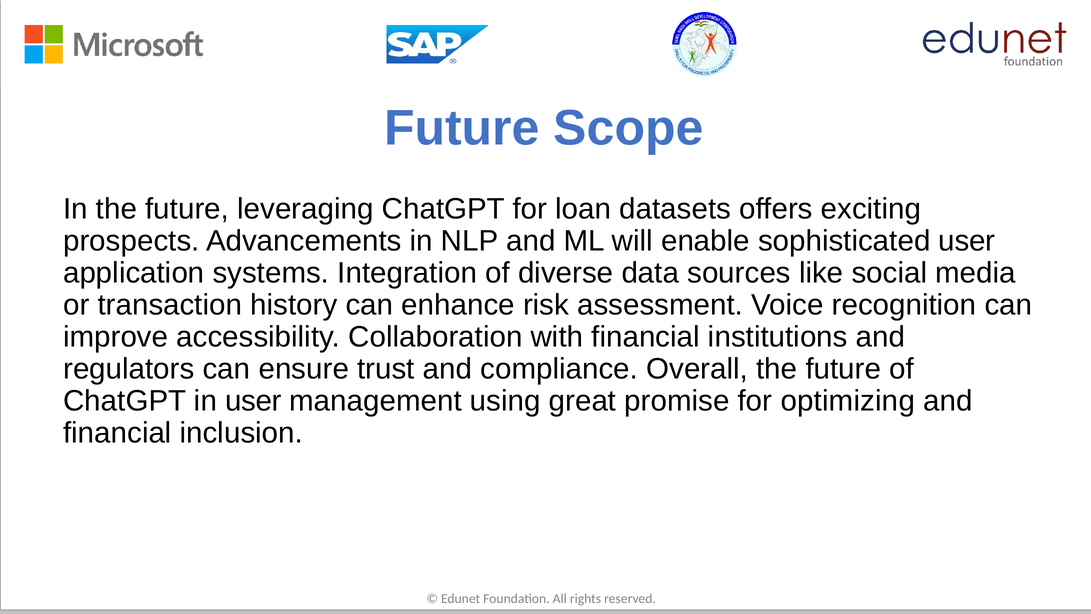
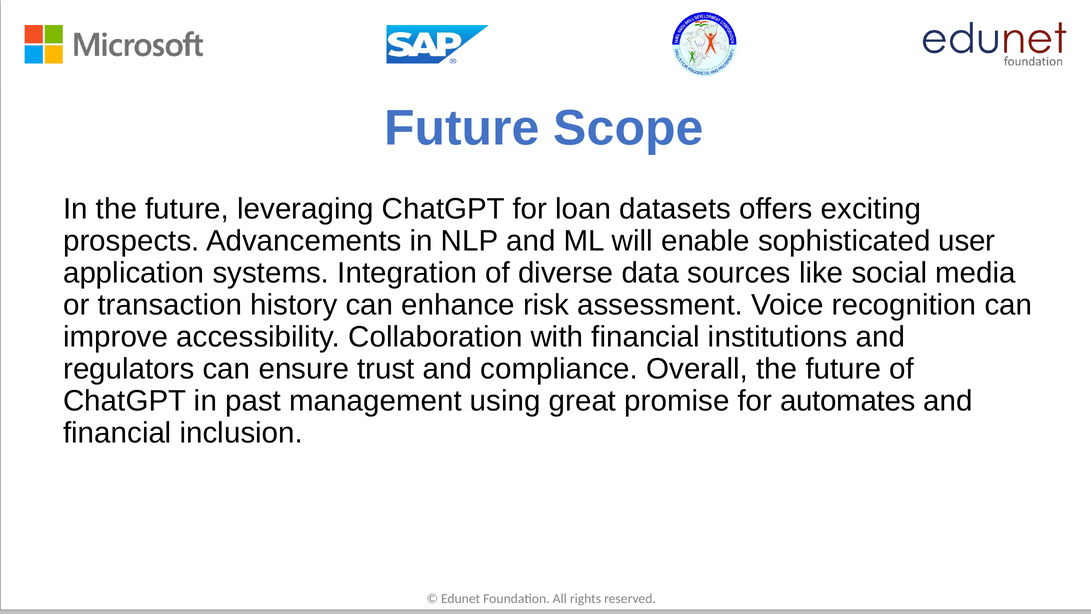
in user: user -> past (253, 401)
optimizing: optimizing -> automates (848, 401)
